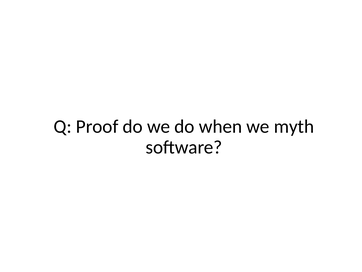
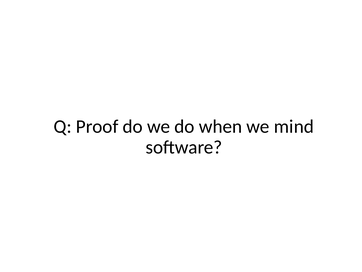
myth: myth -> mind (294, 126)
